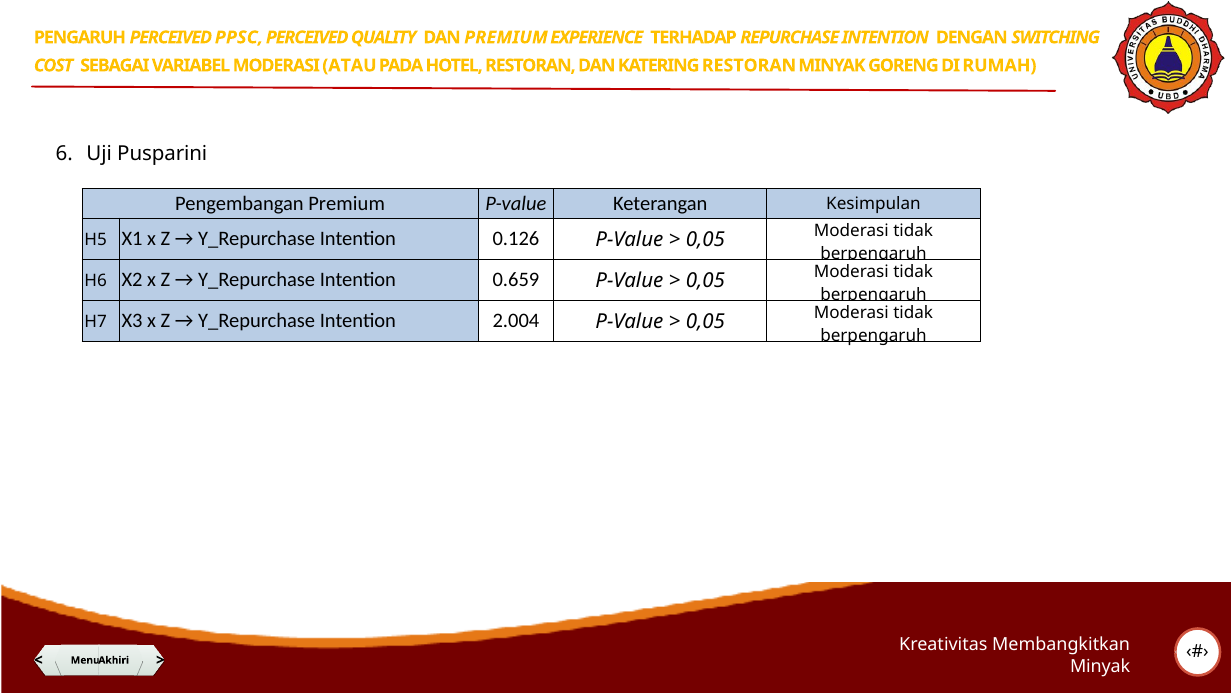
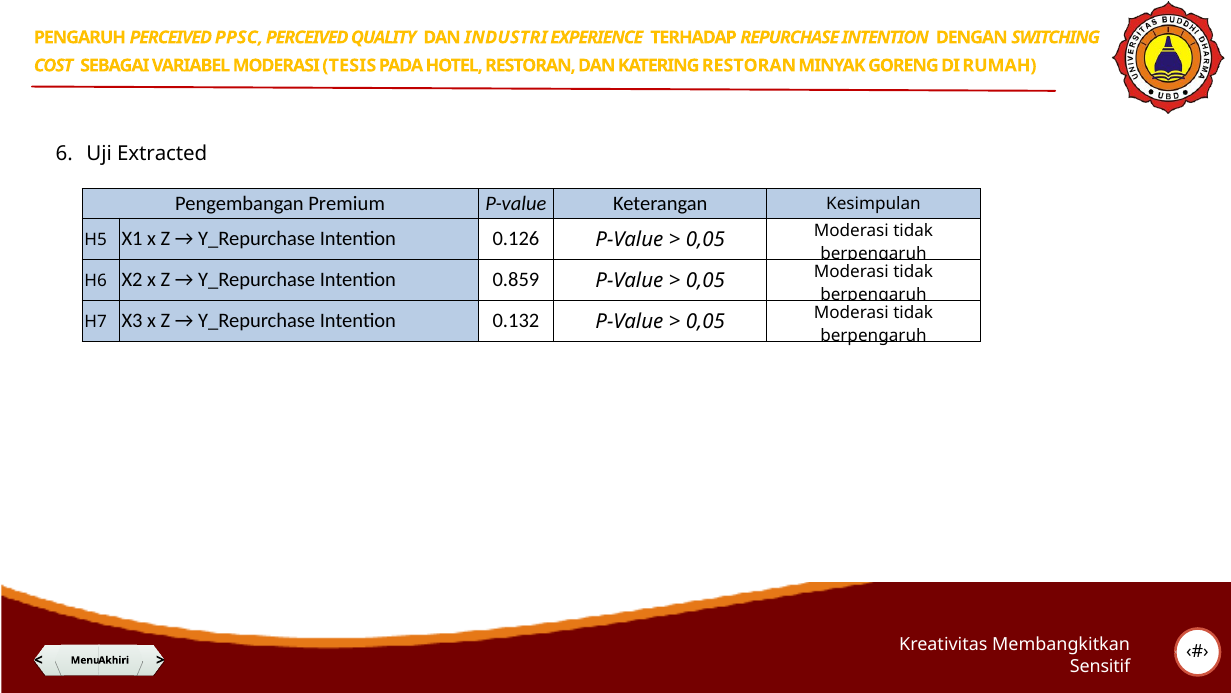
DAN PREMIUM: PREMIUM -> INDUSTRI (506, 37)
ATAU: ATAU -> TESIS (349, 65)
Pusparini: Pusparini -> Extracted (162, 154)
0.659: 0.659 -> 0.859 (516, 280)
2.004: 2.004 -> 0.132 (516, 321)
Minyak: Minyak -> Sensitif (1100, 666)
